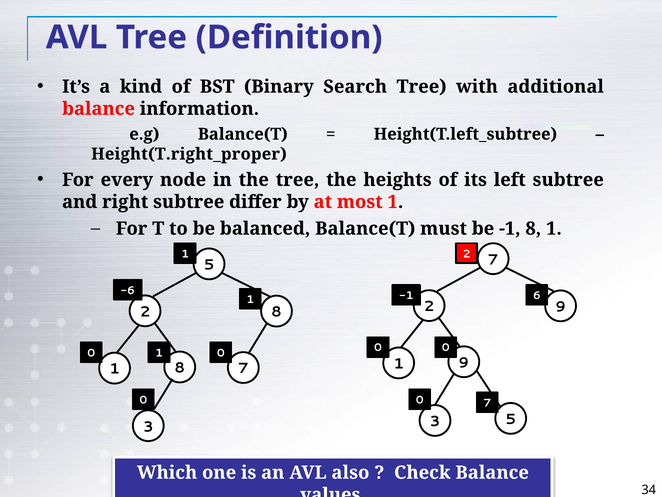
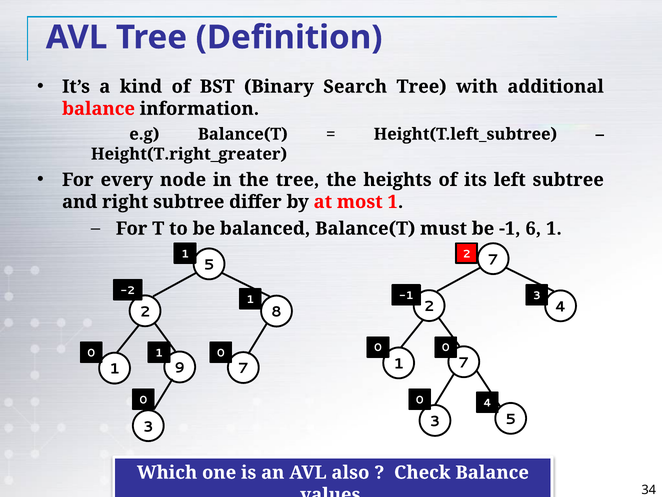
Height(T.right_proper: Height(T.right_proper -> Height(T.right_greater (189, 154)
-1 8: 8 -> 6 (533, 228)
-6: -6 -> -2 (128, 290)
-1 6: 6 -> 3 (537, 295)
2 9: 9 -> 4 (561, 307)
1 9: 9 -> 7 (464, 362)
1 8: 8 -> 9 (180, 368)
0 7: 7 -> 4 (487, 403)
